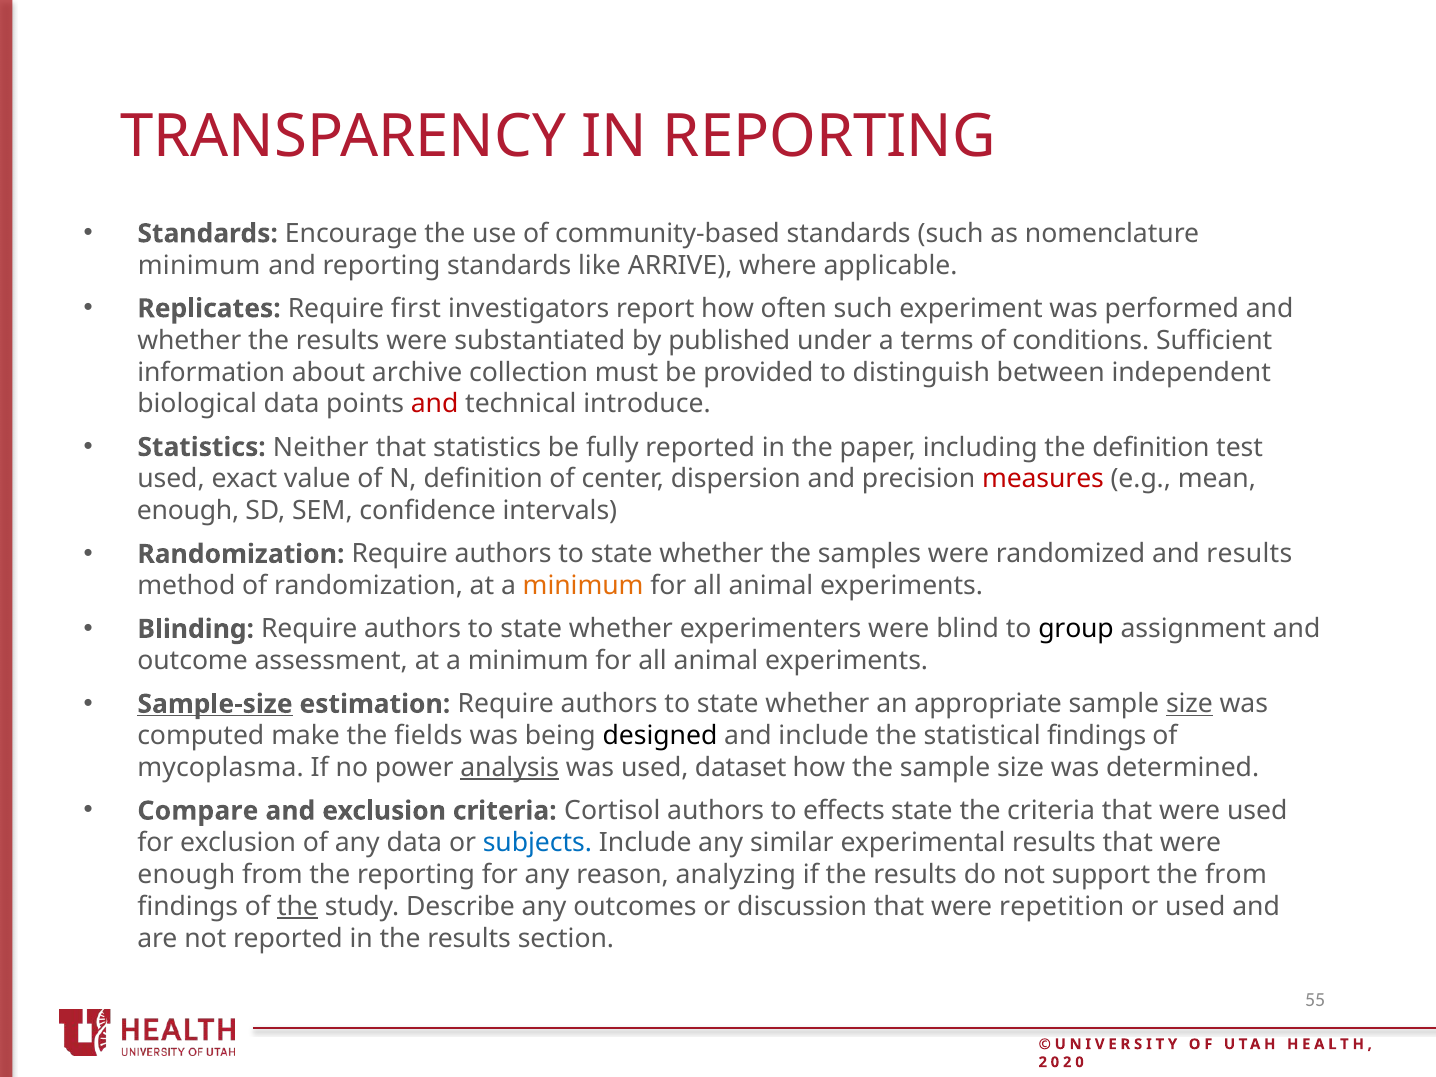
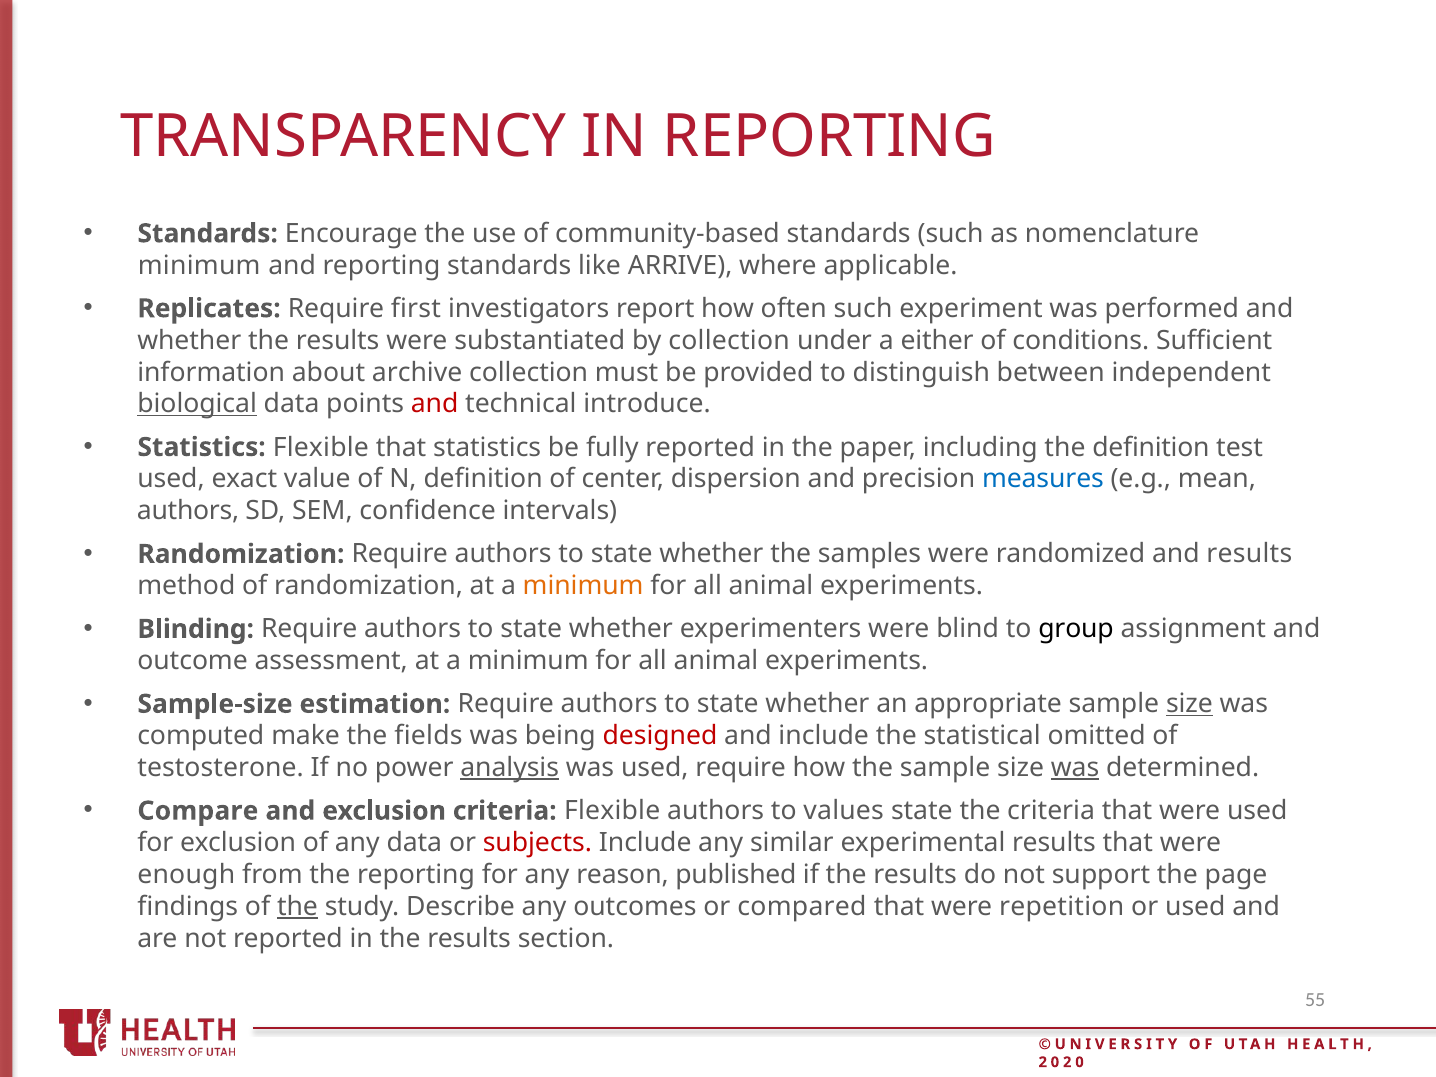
by published: published -> collection (729, 340)
terms: terms -> either (937, 340)
biological underline: none -> present (197, 404)
Statistics Neither: Neither -> Flexible (321, 447)
measures colour: red -> blue (1043, 479)
enough: enough -> authors (188, 511)
Sample-size underline: present -> none (215, 704)
designed colour: black -> red (660, 736)
statistical findings: findings -> omitted (1097, 736)
mycoplasma: mycoplasma -> testosterone (221, 768)
used dataset: dataset -> require (741, 768)
was underline: none -> present (1075, 768)
criteria Cortisol: Cortisol -> Flexible (612, 811)
effects: effects -> values (844, 811)
subjects colour: blue -> red (537, 843)
analyzing: analyzing -> published (736, 875)
the from: from -> page (1236, 875)
discussion: discussion -> compared (802, 907)
